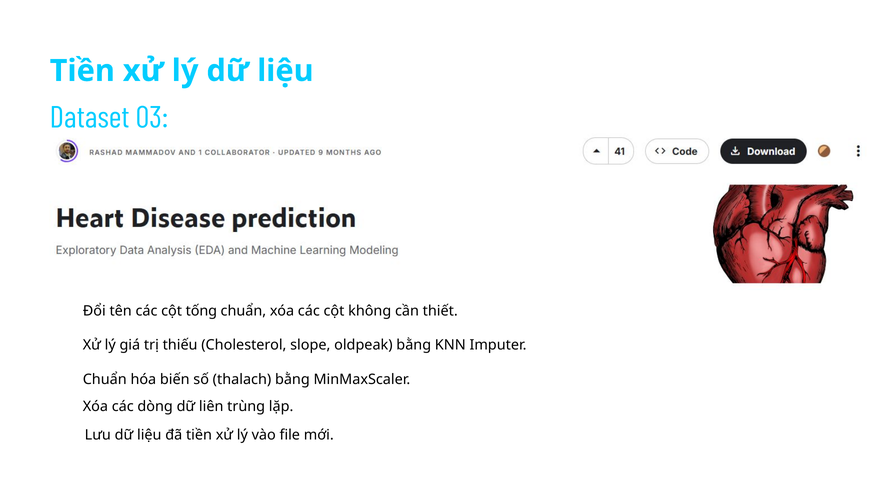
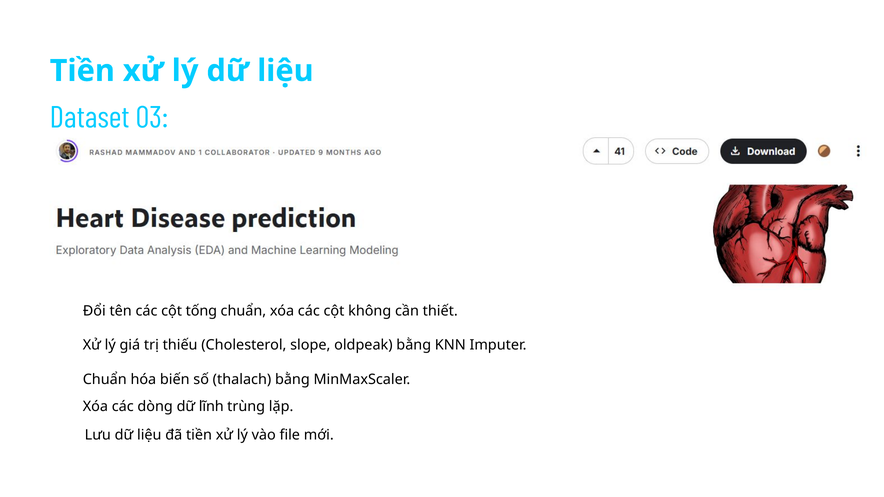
liên: liên -> lĩnh (211, 407)
